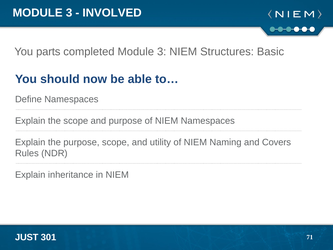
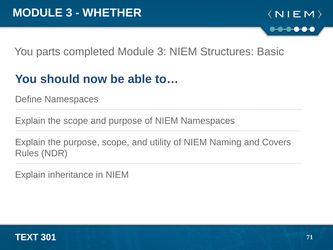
INVOLVED: INVOLVED -> WHETHER (112, 13)
JUST: JUST -> TEXT (27, 237)
